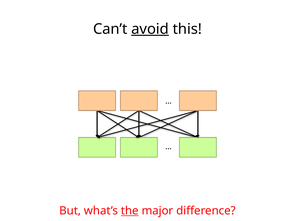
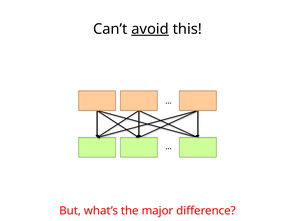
the underline: present -> none (130, 211)
